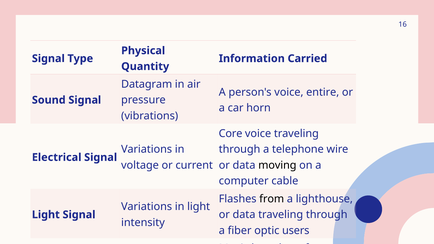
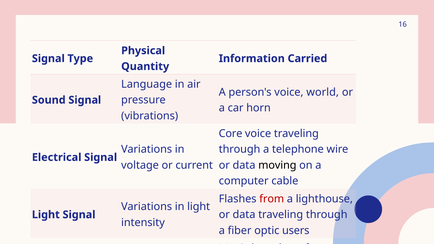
Datagram: Datagram -> Language (147, 84)
entire: entire -> world (323, 92)
from colour: black -> red (272, 199)
